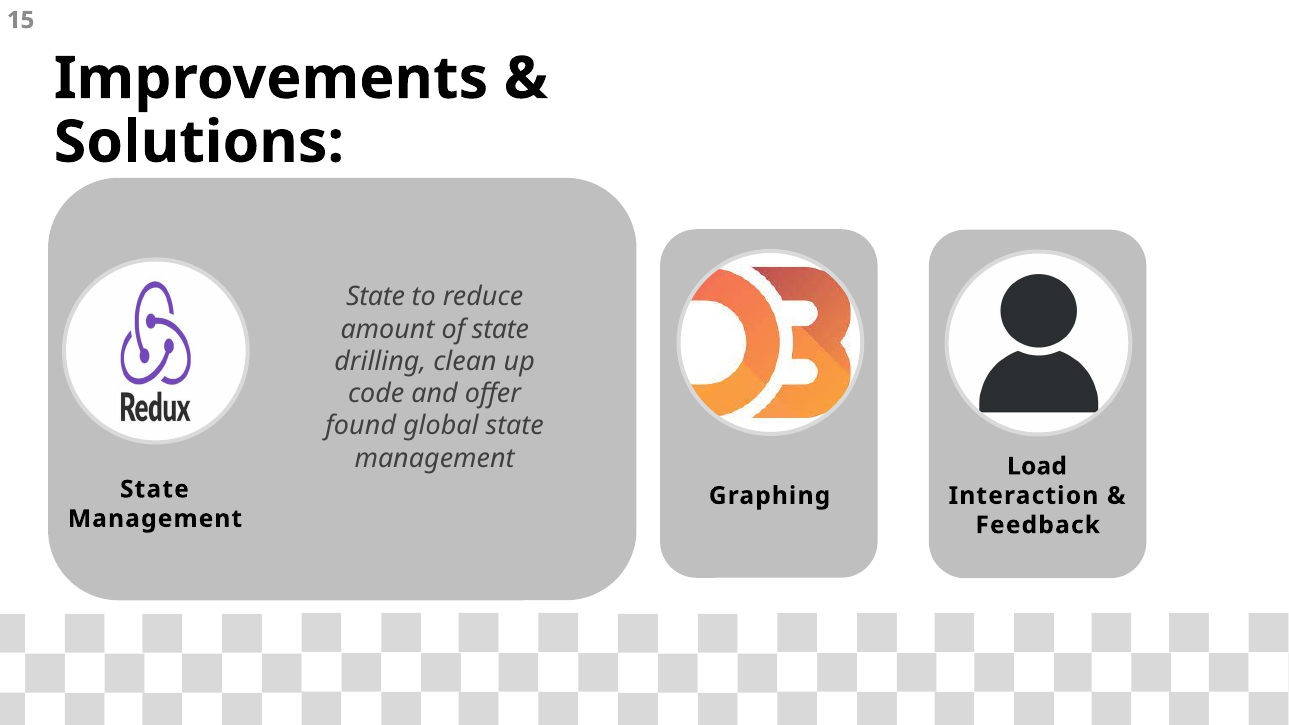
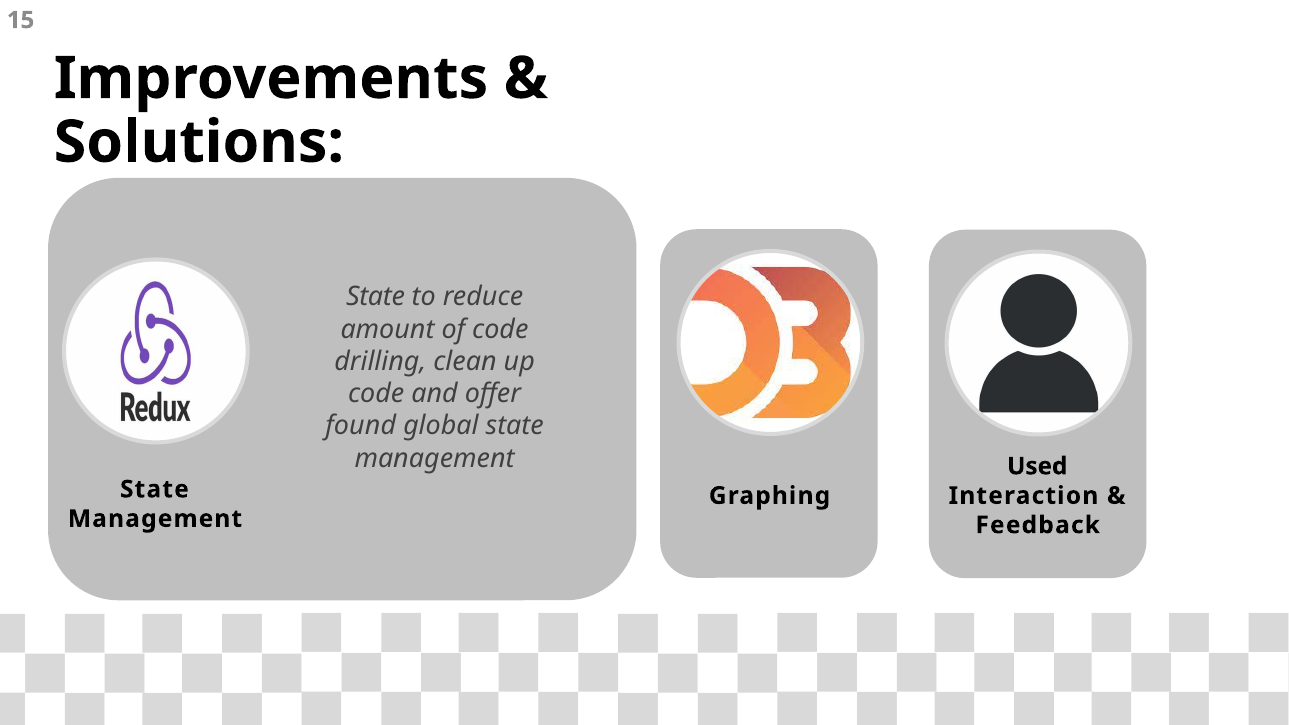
of state: state -> code (500, 329)
Load: Load -> Used (1037, 466)
